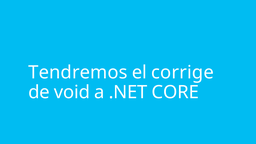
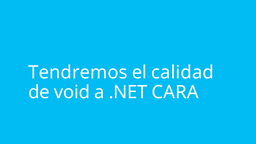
corrige: corrige -> calidad (182, 72)
CORE: CORE -> CARA (175, 92)
